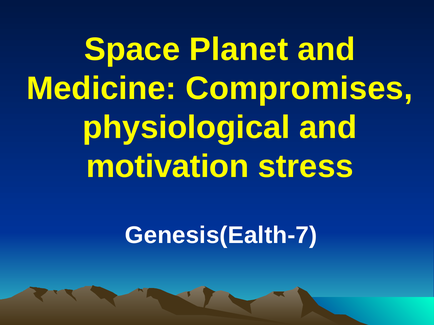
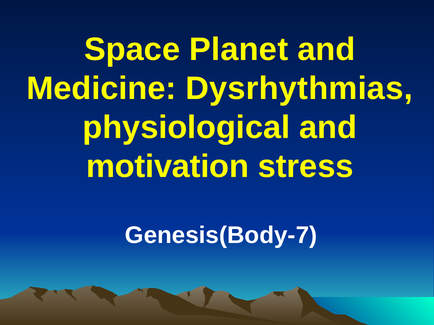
Compromises: Compromises -> Dysrhythmias (299, 88)
Genesis(Ealth-7: Genesis(Ealth-7 -> Genesis(Body-7 (221, 236)
